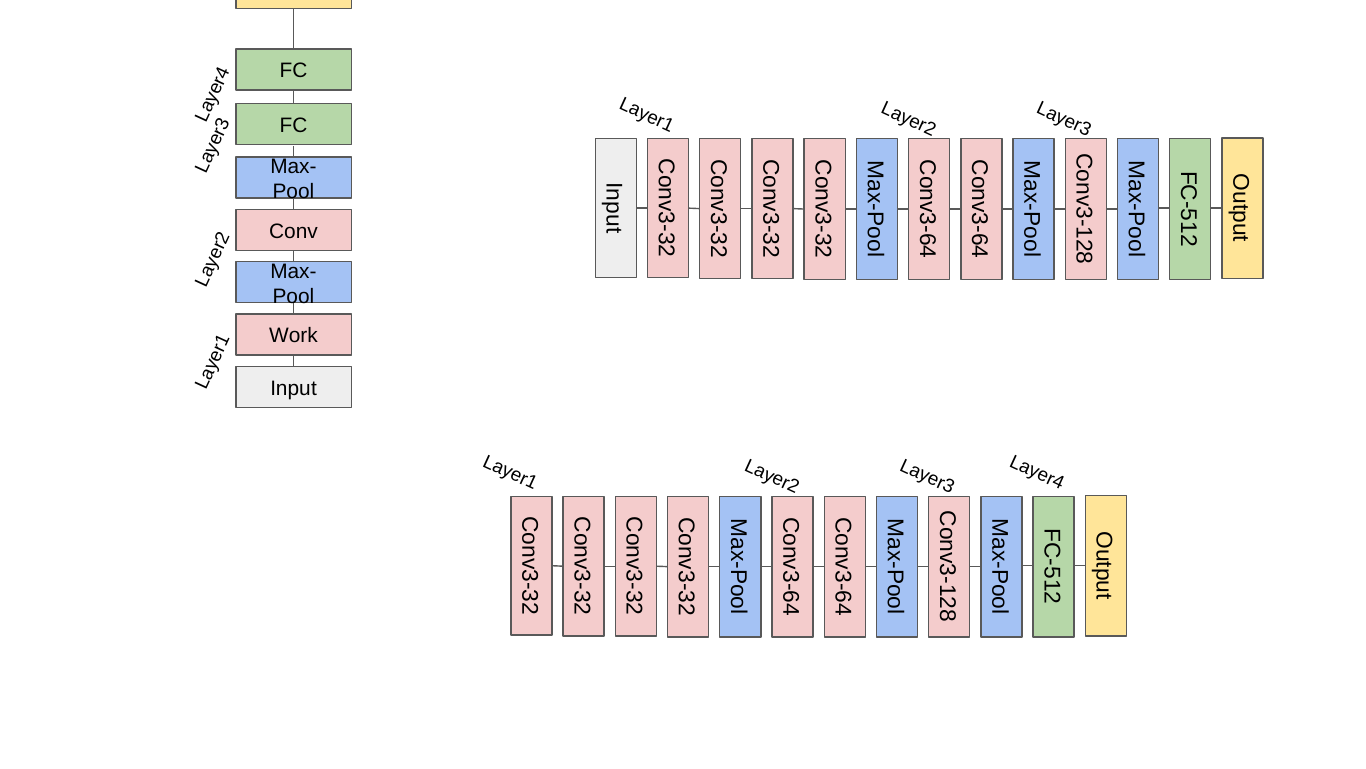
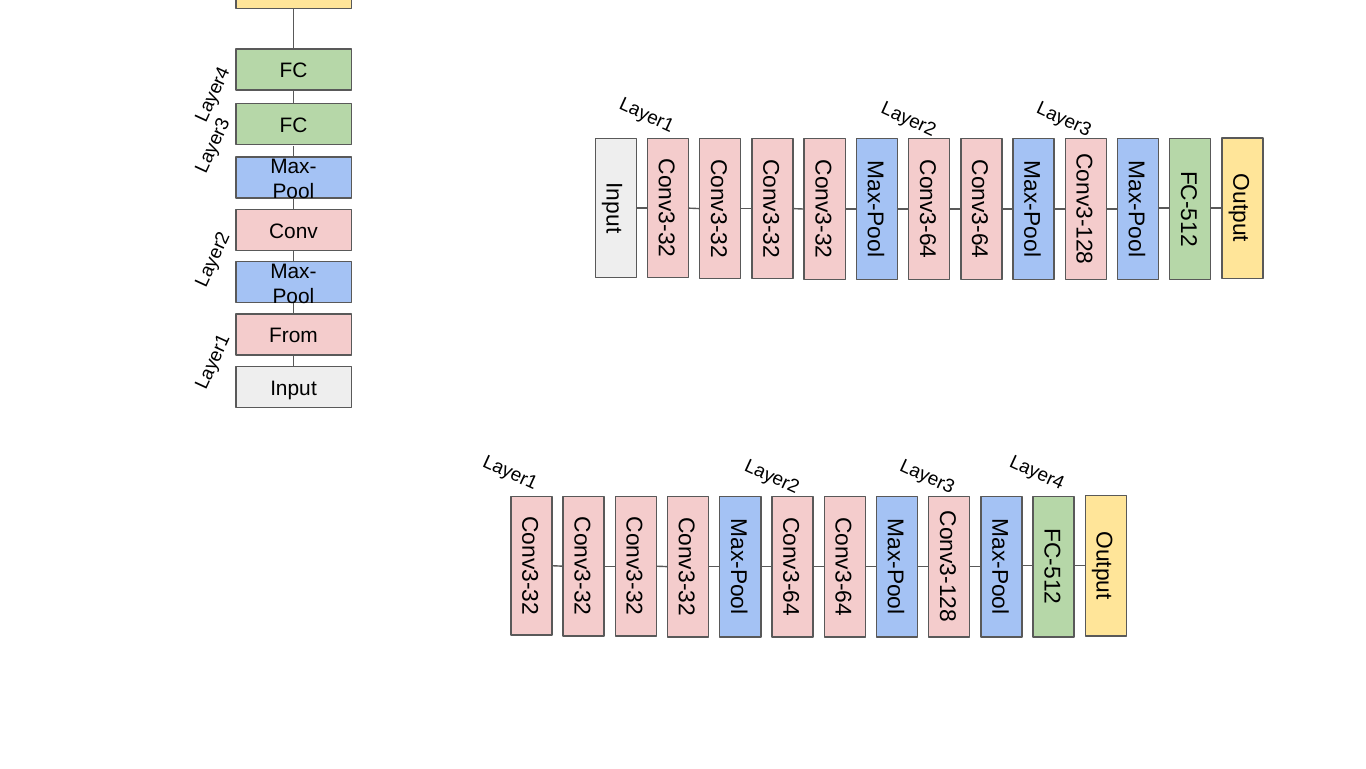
Work: Work -> From (293, 336)
